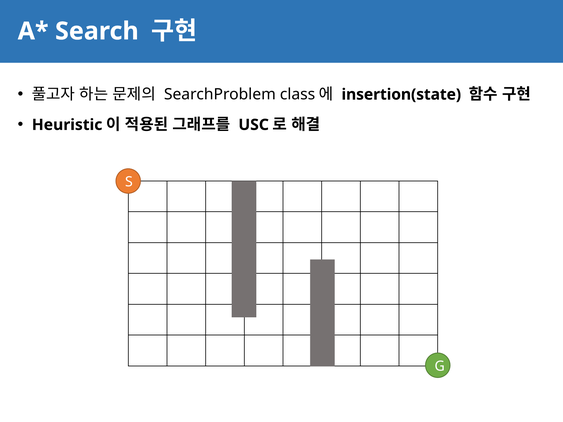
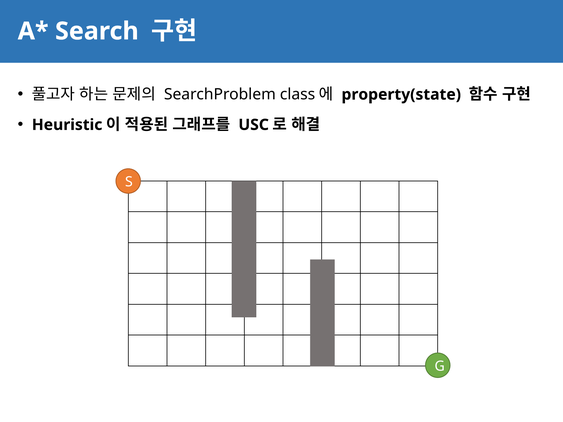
insertion(state: insertion(state -> property(state (401, 95)
